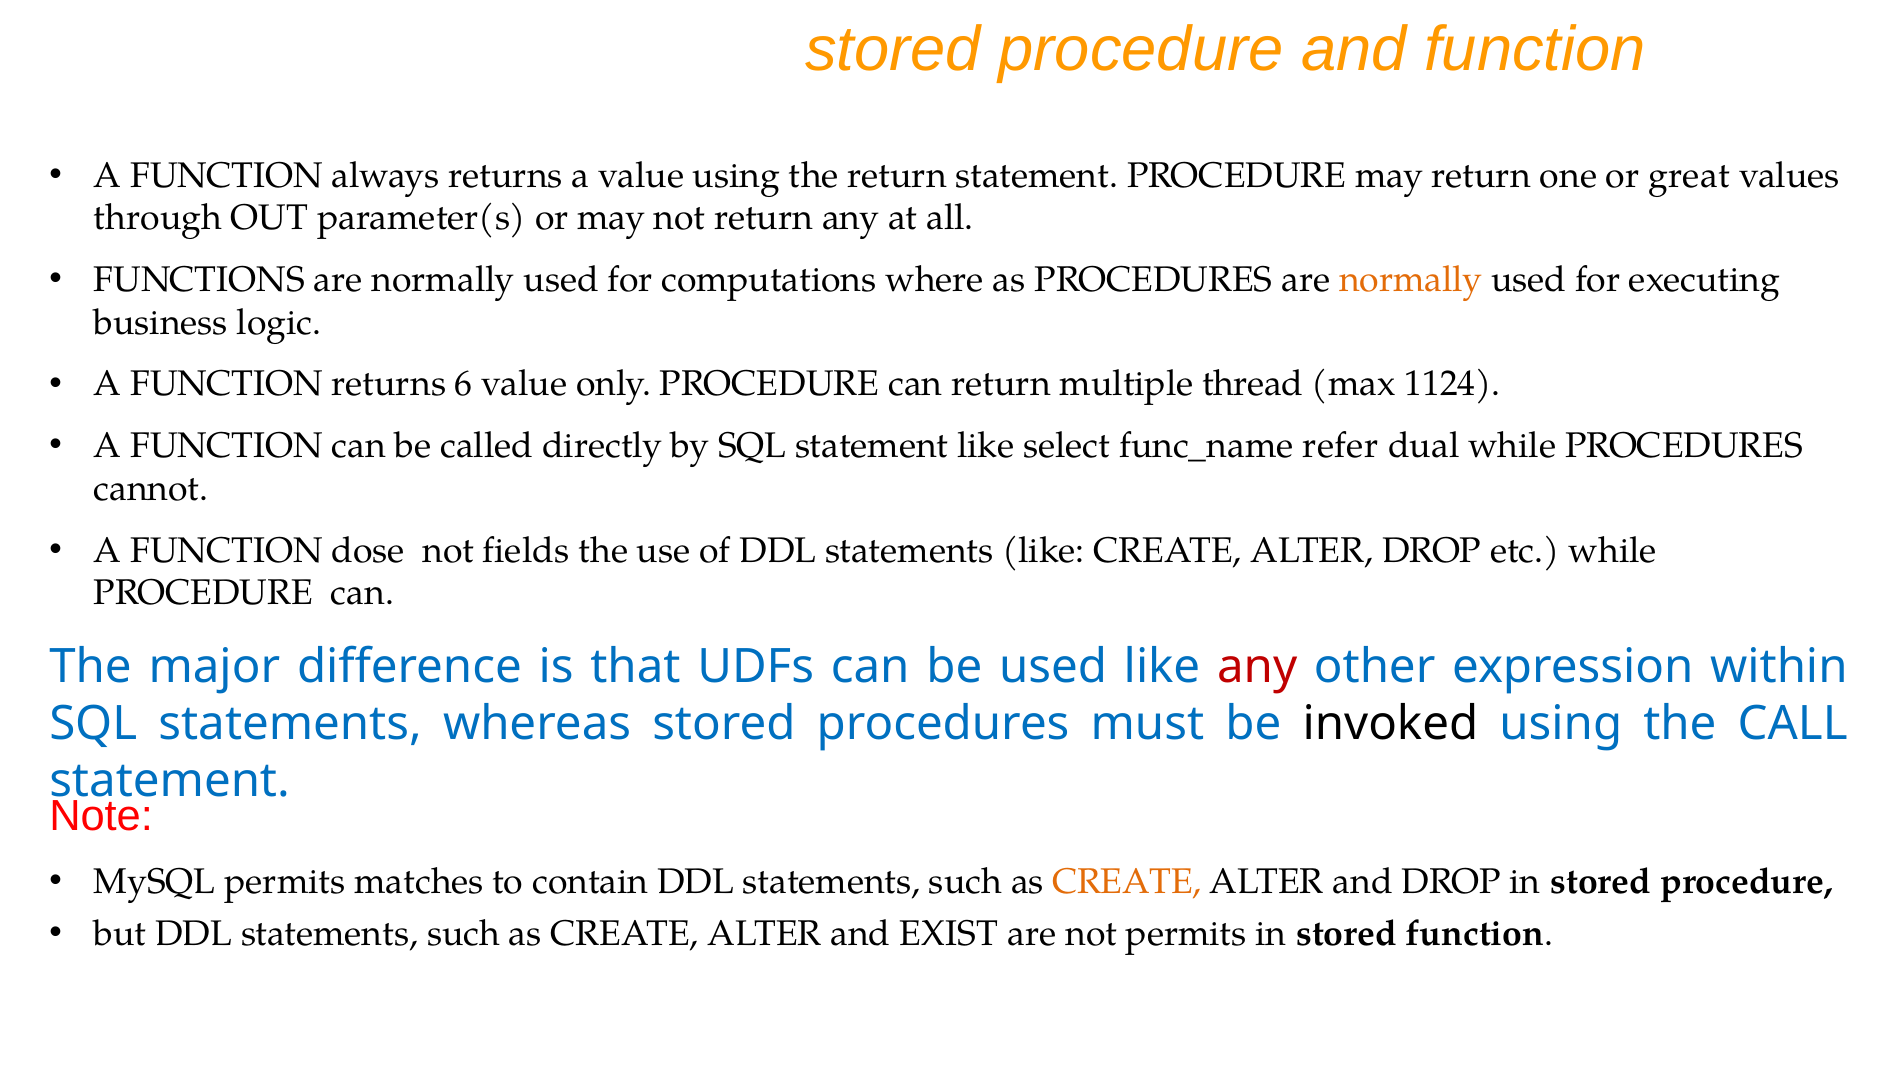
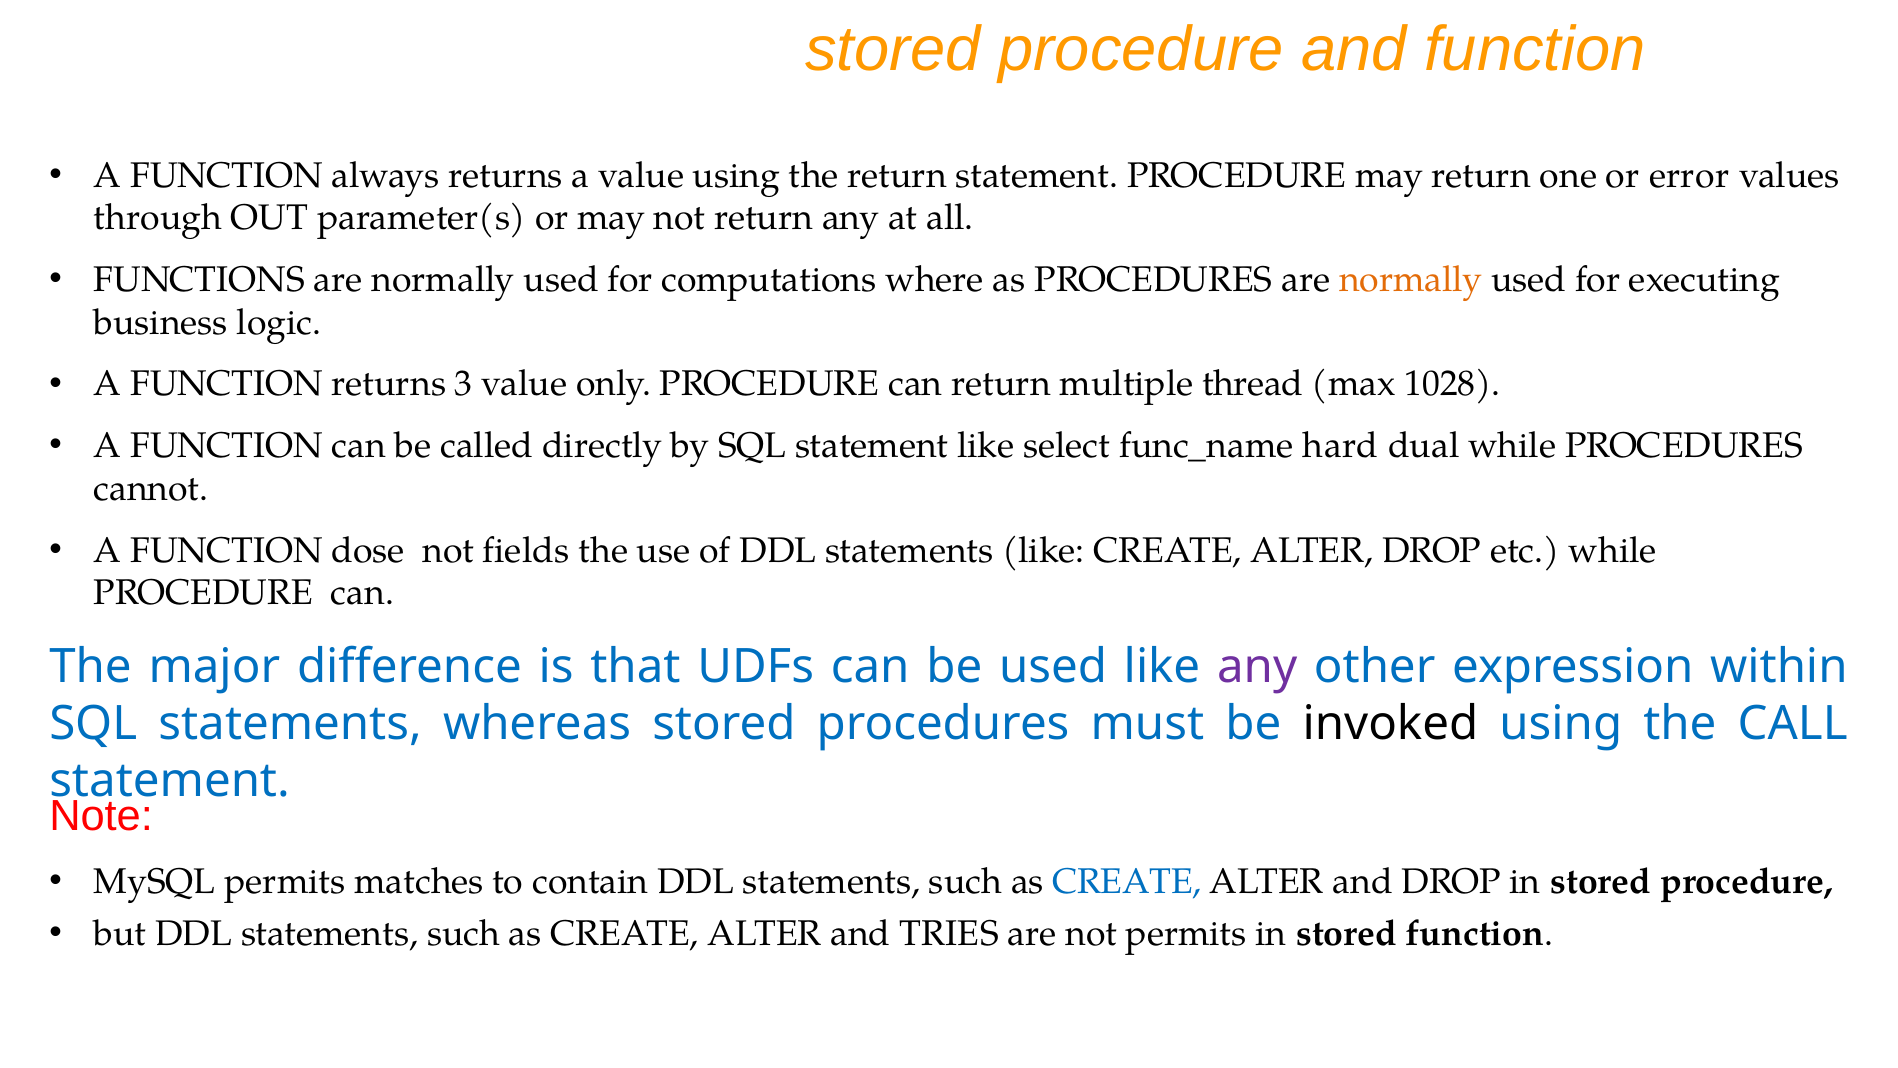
great: great -> error (1689, 175)
6: 6 -> 3 (464, 384)
1124: 1124 -> 1028 (1453, 384)
refer: refer -> hard (1341, 446)
any colour: red -> purple (1257, 666)
CREATE colour: orange -> blue (1127, 881)
EXIST: EXIST -> TRIES (949, 933)
